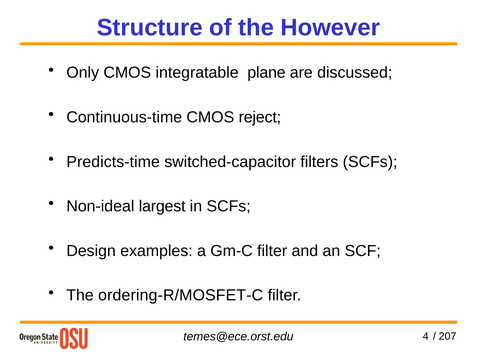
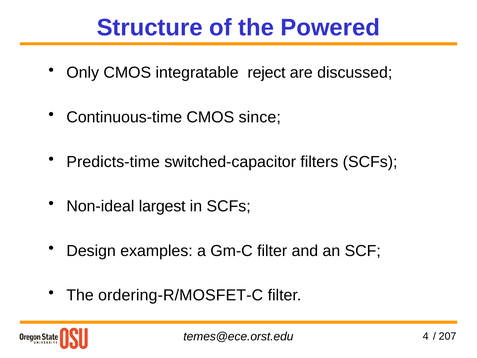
However: However -> Powered (330, 27)
plane: plane -> reject (266, 73)
reject: reject -> since (260, 117)
